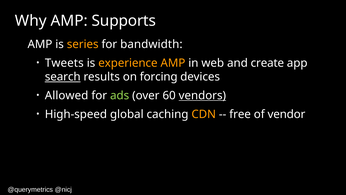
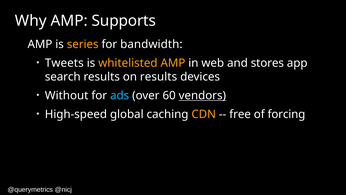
experience: experience -> whitelisted (128, 63)
create: create -> stores (267, 63)
search underline: present -> none (63, 77)
on forcing: forcing -> results (159, 77)
Allowed: Allowed -> Without (67, 95)
ads colour: light green -> light blue (120, 95)
vendor: vendor -> forcing (286, 114)
